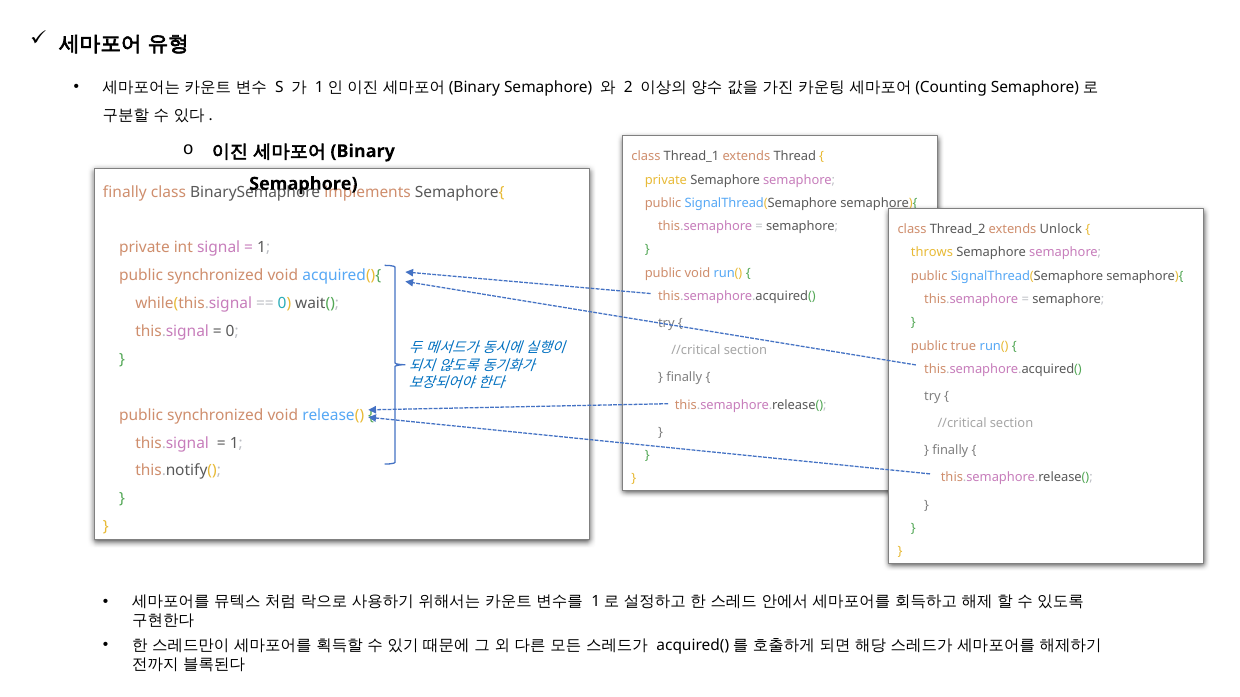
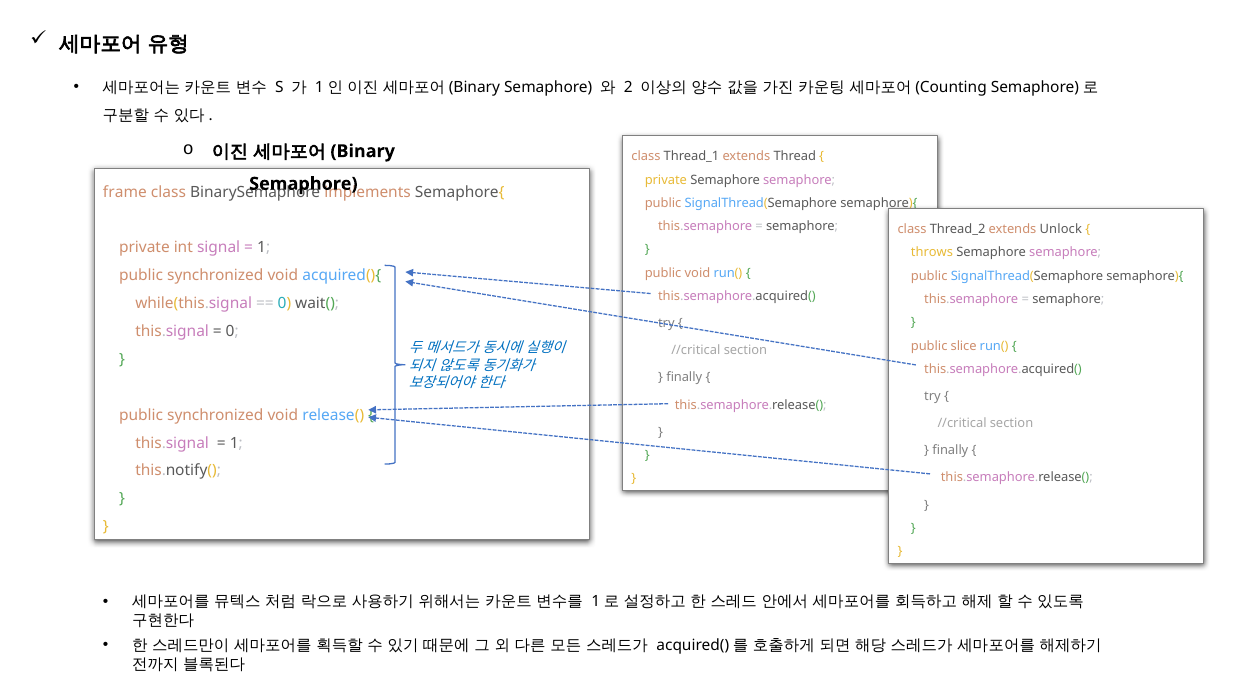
finally: finally -> frame (125, 192)
true: true -> slice (964, 346)
